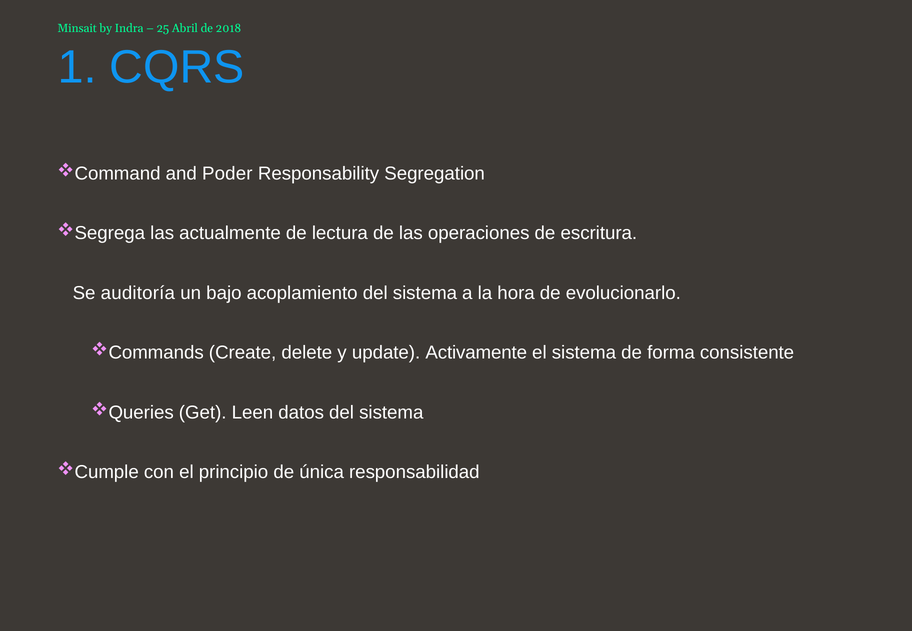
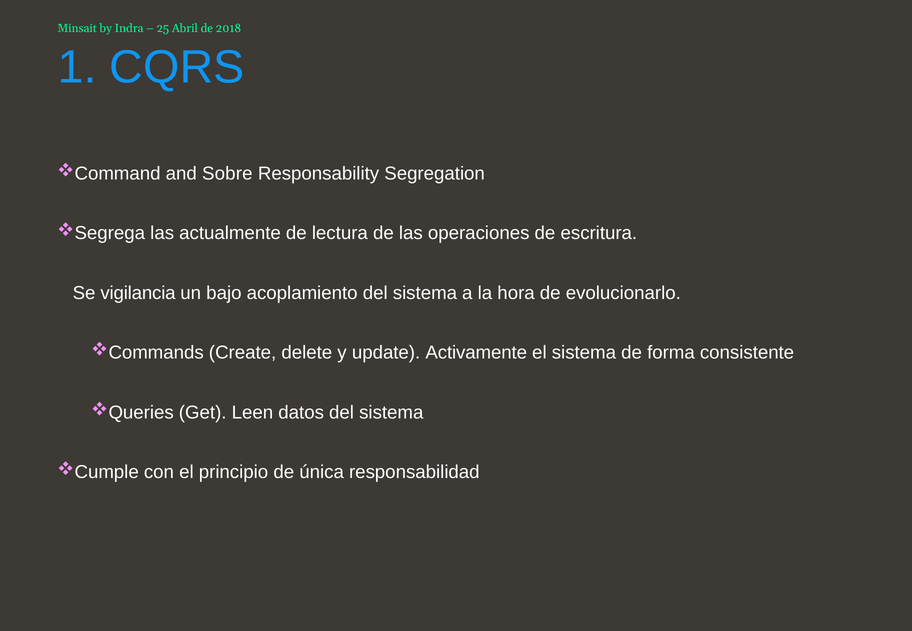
Poder: Poder -> Sobre (227, 173)
auditoría: auditoría -> vigilancia (138, 293)
